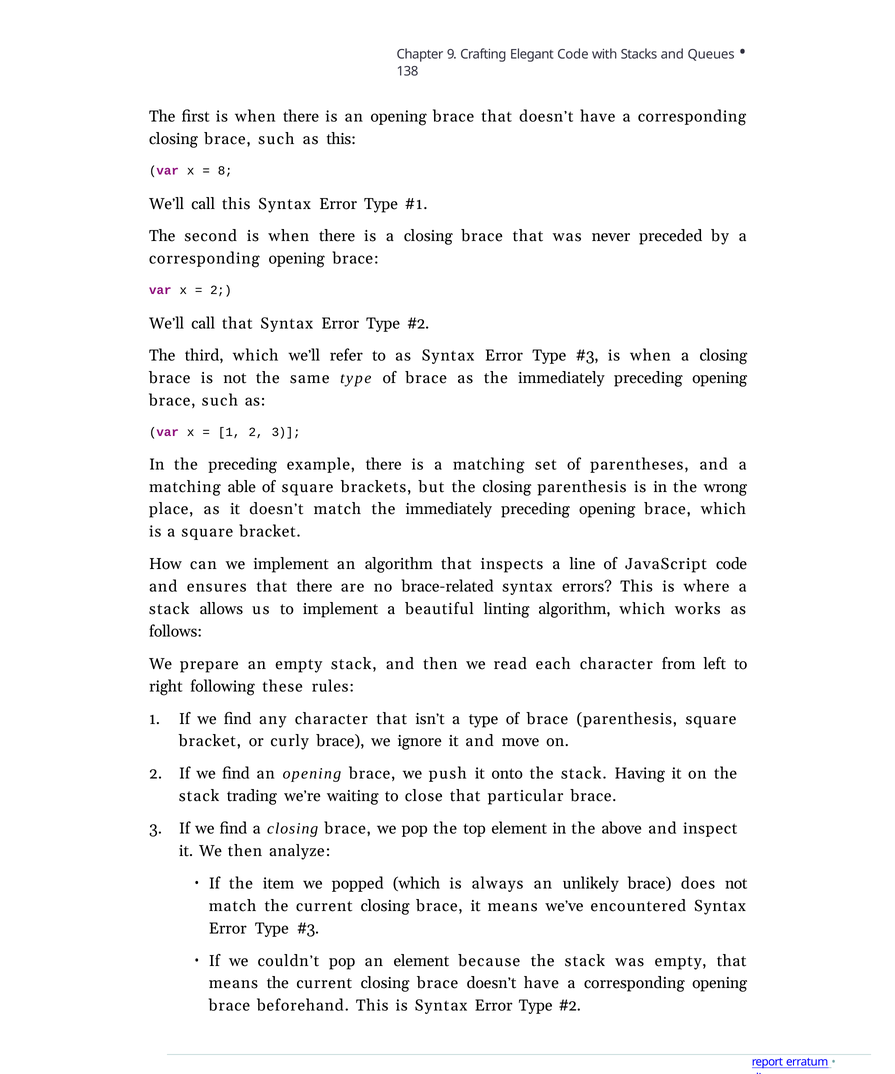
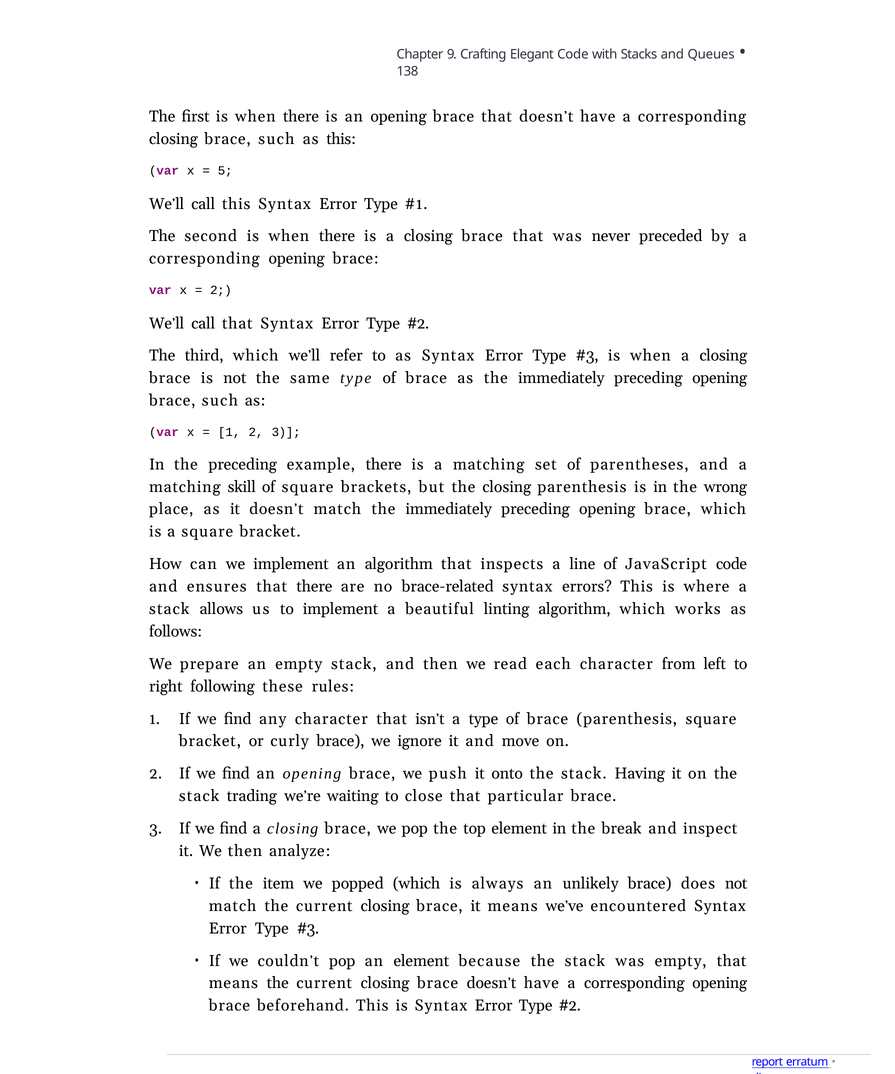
8: 8 -> 5 (225, 171)
able: able -> skill (242, 487)
above: above -> break (622, 829)
